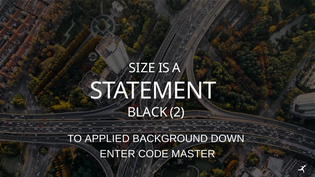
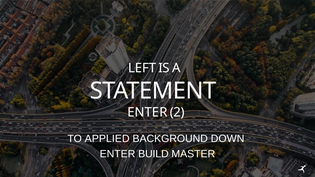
SIZE: SIZE -> LEFT (142, 68)
BLACK: BLACK -> ENTER (147, 112)
CODE: CODE -> BUILD (153, 154)
